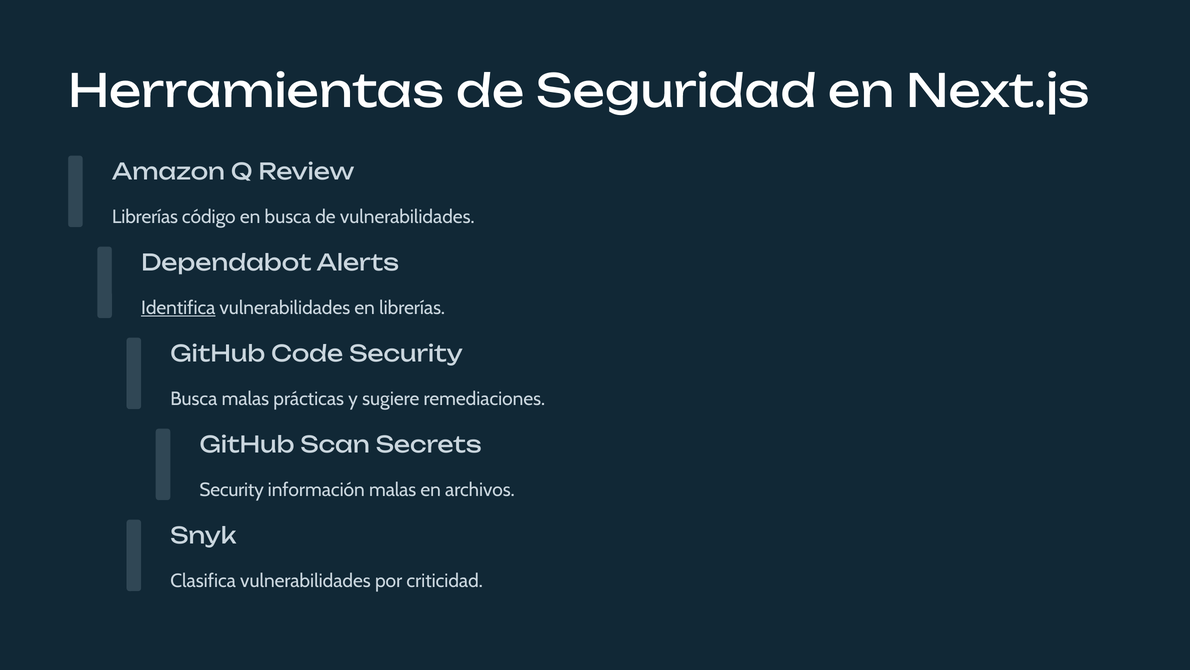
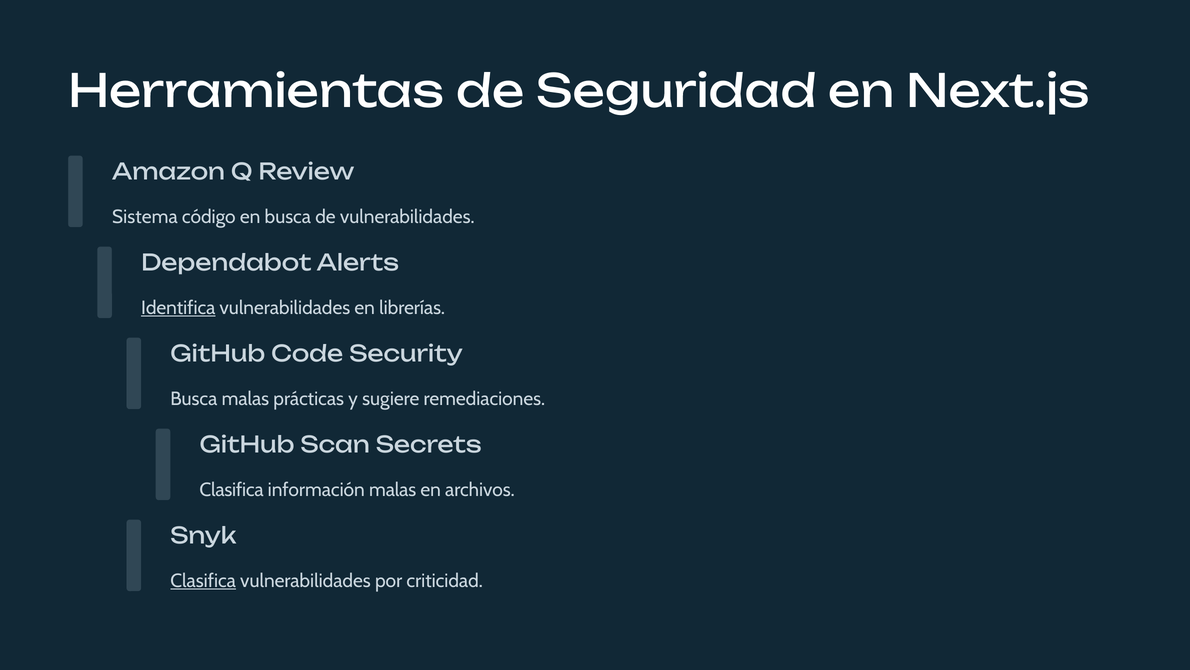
Librerías: Librerías -> Sistema (145, 217)
Security: Security -> Clasifica (232, 489)
Clasifica underline: none -> present (203, 580)
